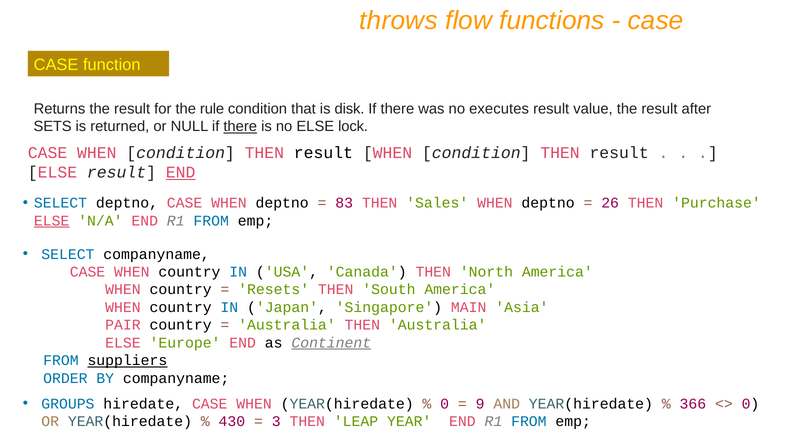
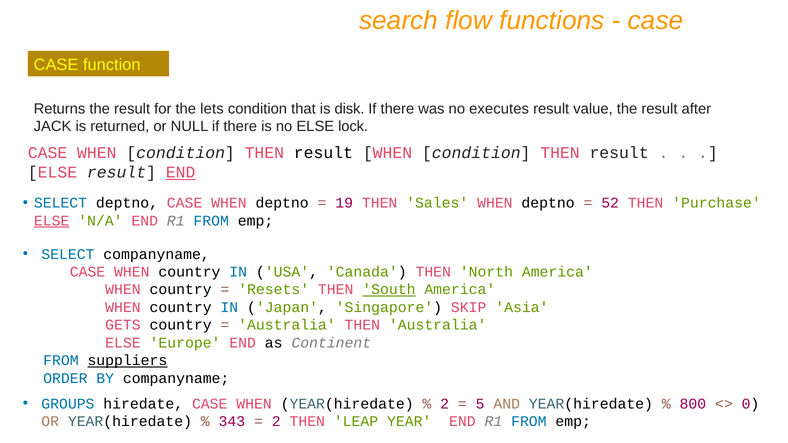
throws: throws -> search (399, 21)
rule: rule -> lets (212, 109)
SETS: SETS -> JACK (53, 127)
there underline: present -> none (240, 127)
83: 83 -> 19 (344, 203)
26: 26 -> 52 (610, 203)
South underline: none -> present (389, 290)
MAIN: MAIN -> SKIP (469, 307)
PAIR: PAIR -> GETS (123, 325)
Continent underline: present -> none (331, 343)
0: 0 -> 2 (445, 404)
9: 9 -> 5 (480, 404)
366: 366 -> 800 (693, 404)
430: 430 -> 343 (232, 422)
3: 3 -> 2 (276, 422)
